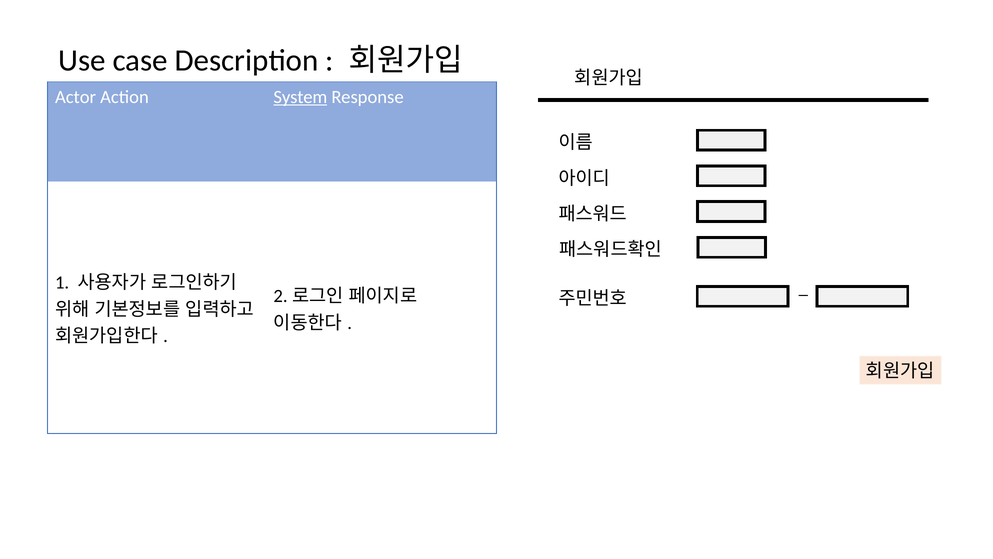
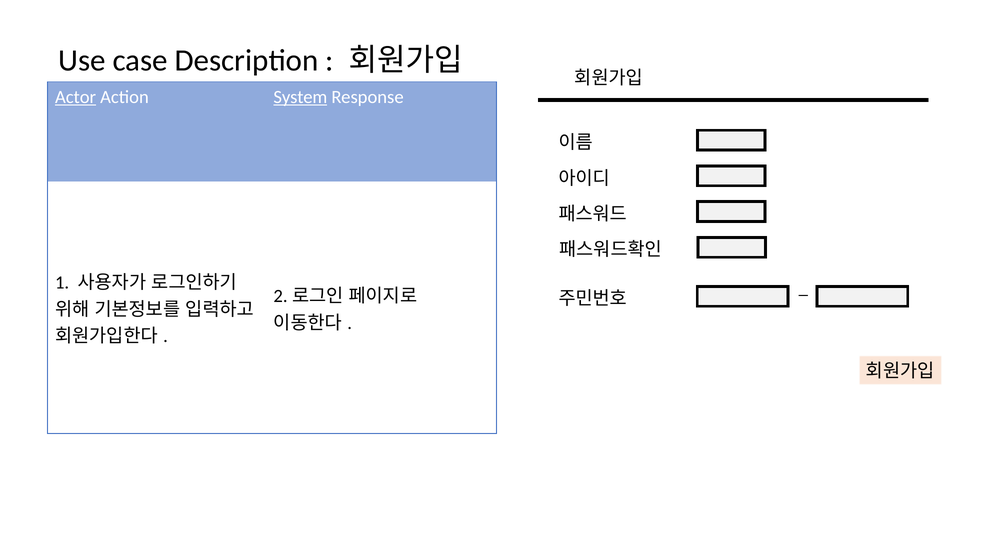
Actor underline: none -> present (76, 97)
